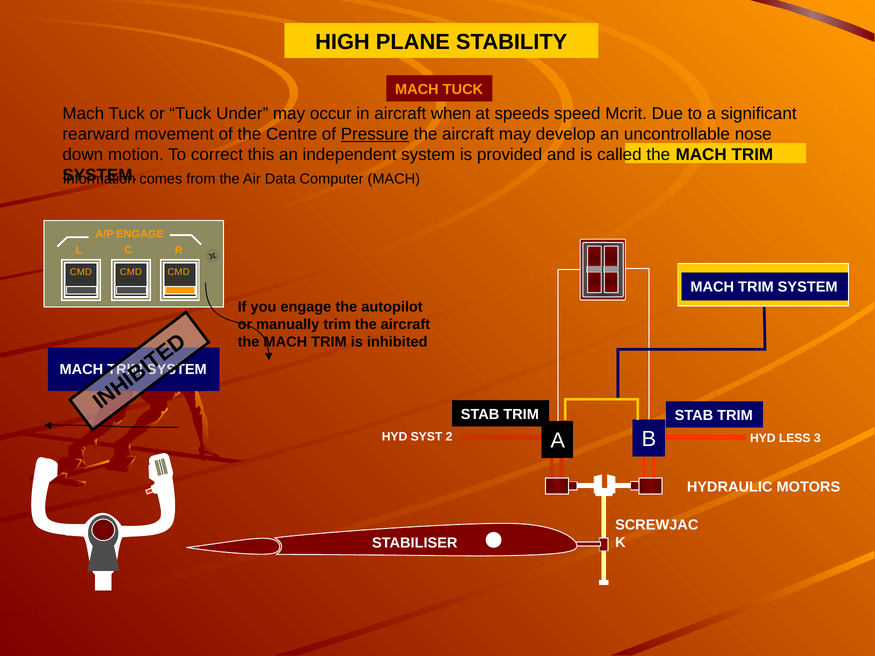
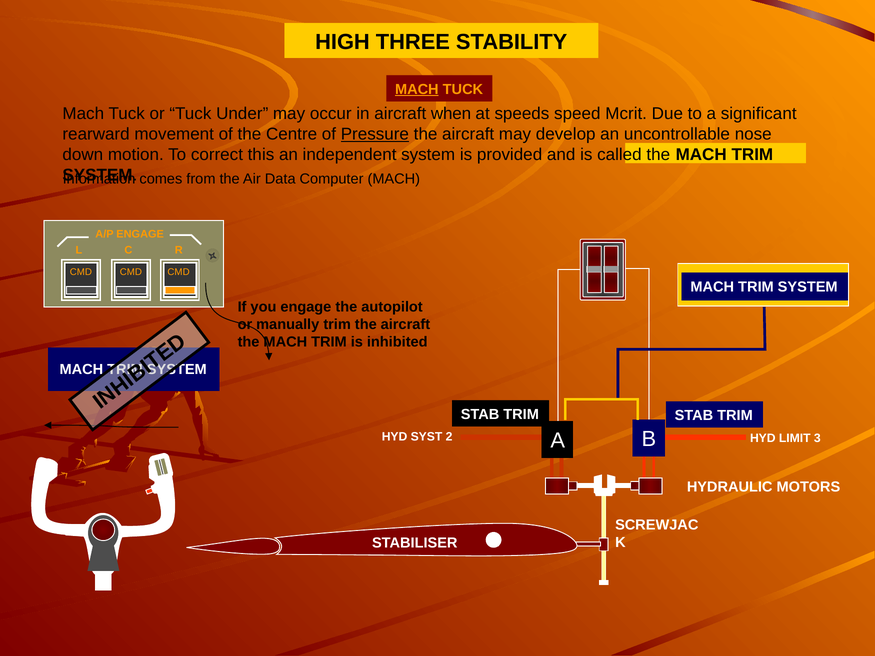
PLANE: PLANE -> THREE (413, 42)
MACH underline: none -> present (417, 89)
LESS: LESS -> LIMIT (795, 438)
